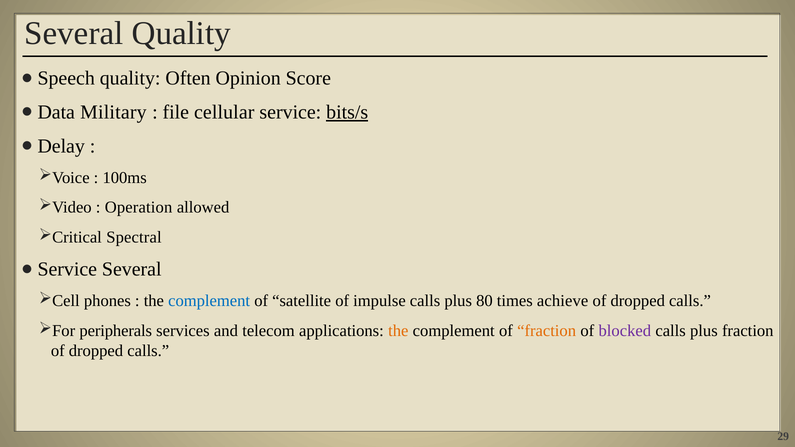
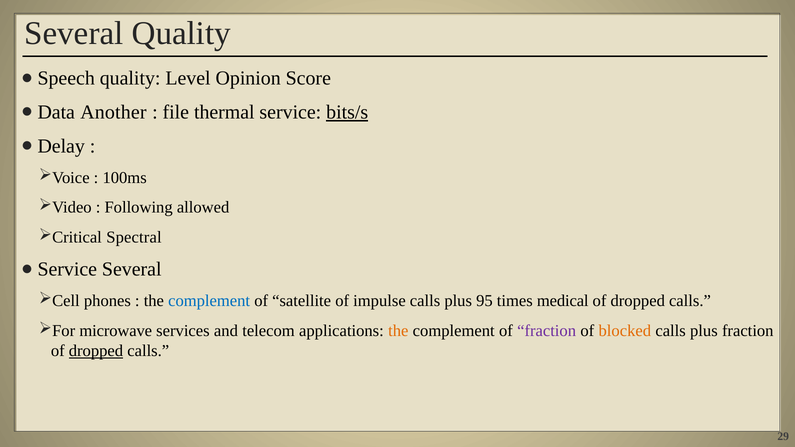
Often: Often -> Level (188, 78)
Military: Military -> Another (113, 112)
cellular: cellular -> thermal (224, 112)
Operation: Operation -> Following (139, 208)
80: 80 -> 95 (484, 301)
achieve: achieve -> medical (563, 301)
peripherals: peripherals -> microwave (116, 331)
fraction colour: orange -> purple (547, 331)
blocked colour: purple -> orange (625, 331)
dropped underline: none -> present (96, 351)
